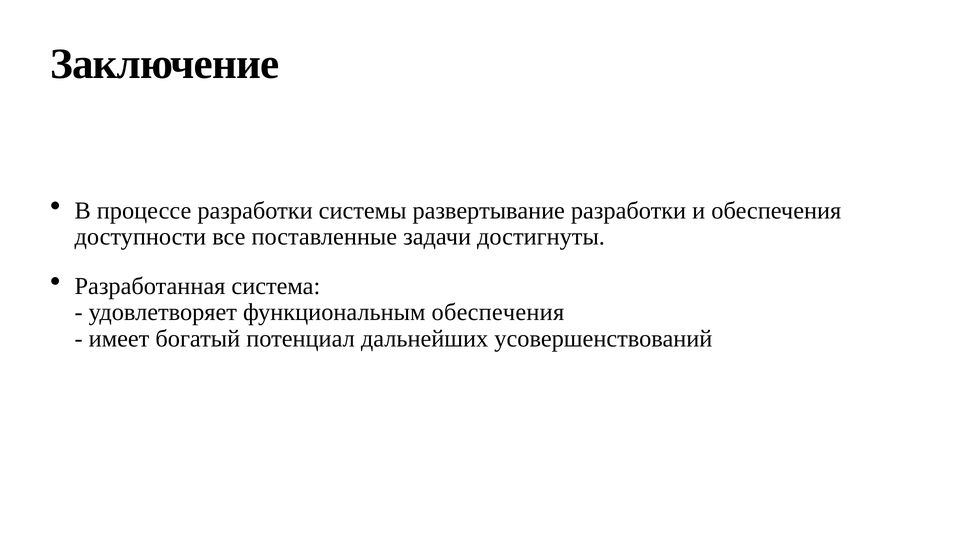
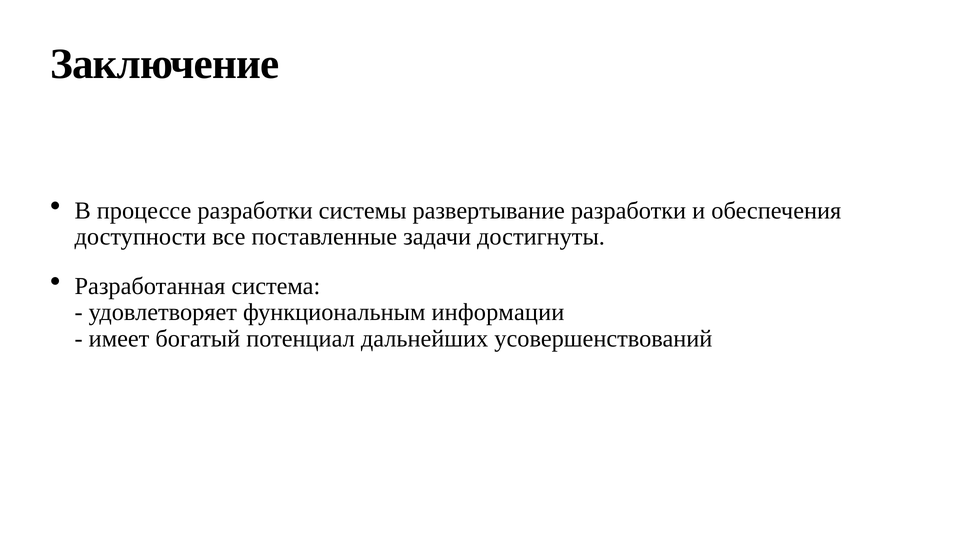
функциональным обеспечения: обеспечения -> информации (498, 312)
